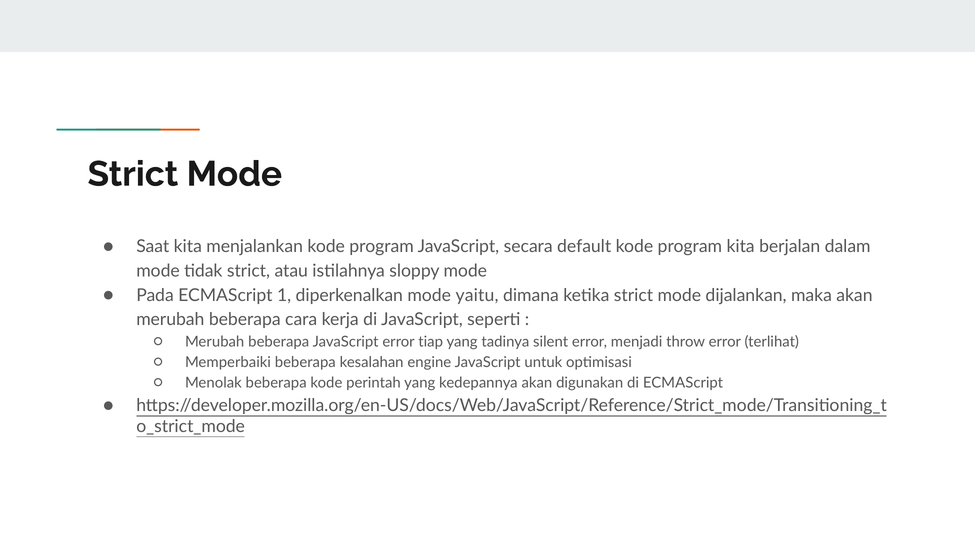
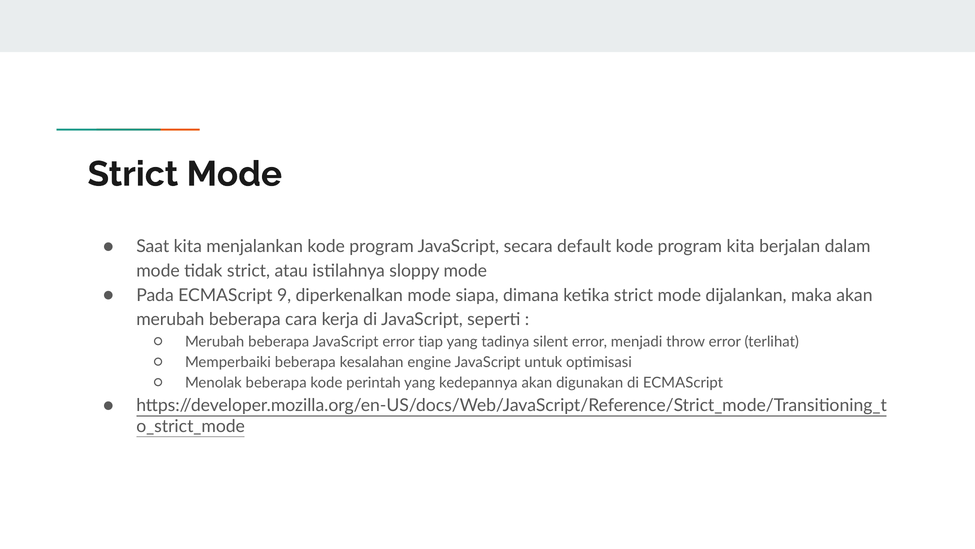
1: 1 -> 9 (284, 295)
yaitu: yaitu -> siapa (477, 295)
